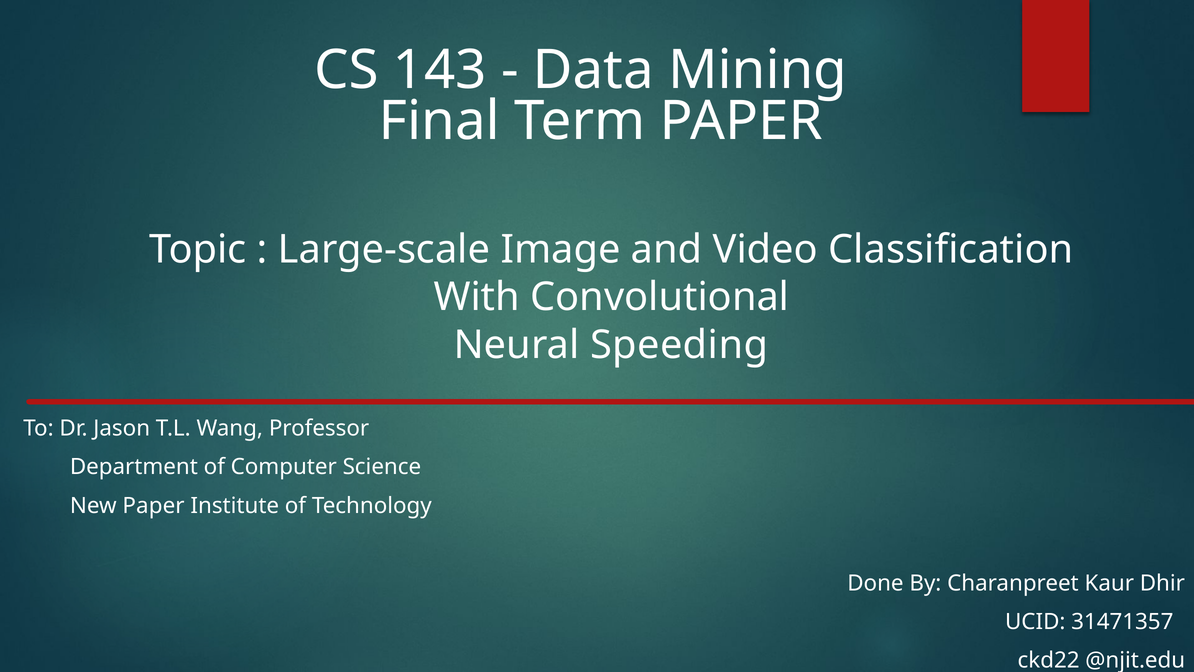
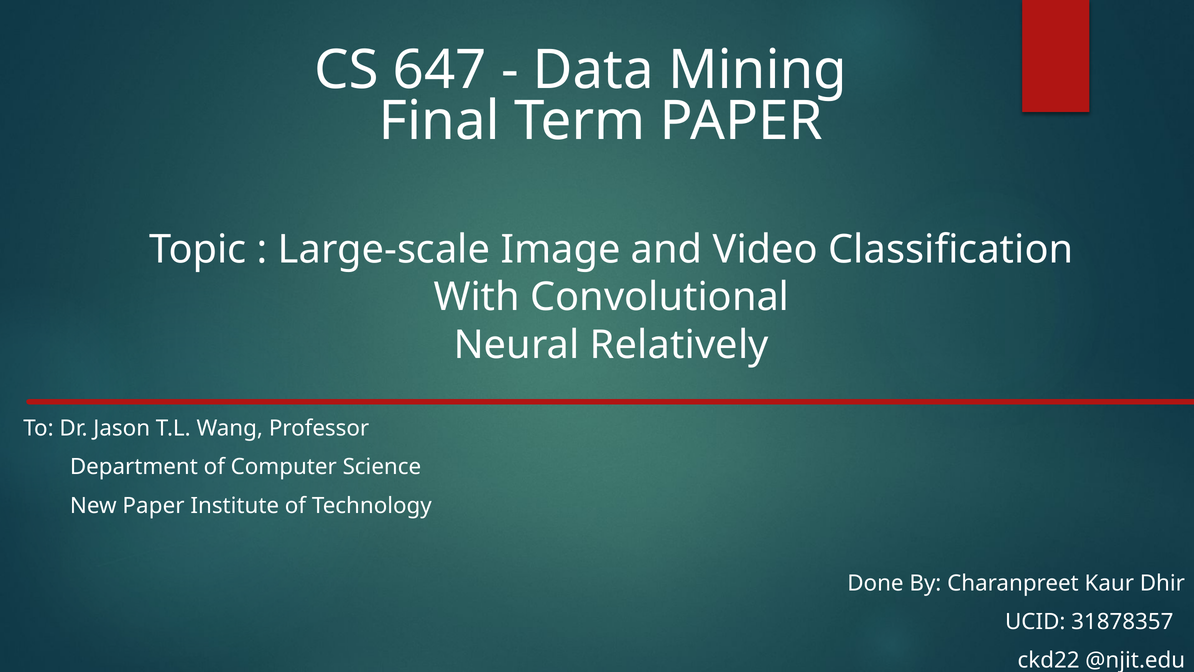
143: 143 -> 647 (440, 70)
Speeding: Speeding -> Relatively (679, 345)
31471357: 31471357 -> 31878357 (1122, 621)
